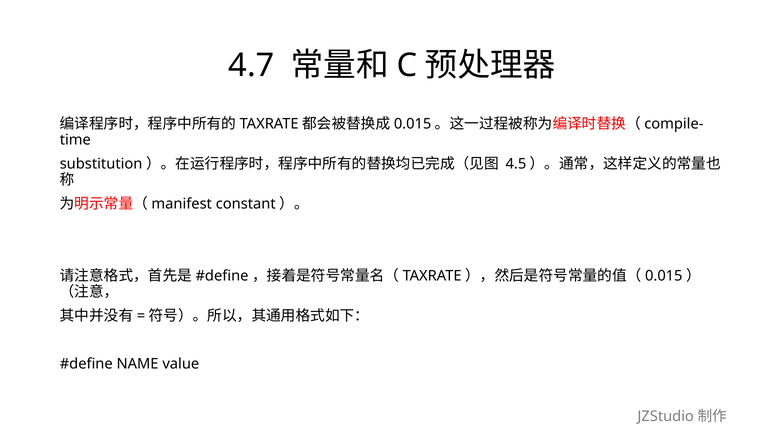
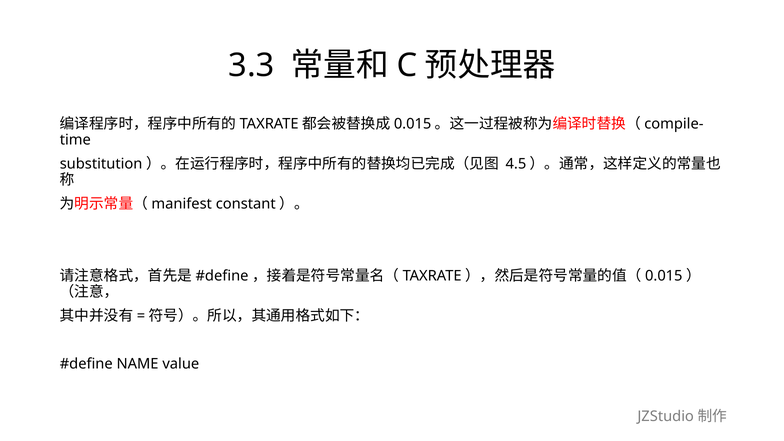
4.7: 4.7 -> 3.3 (252, 66)
